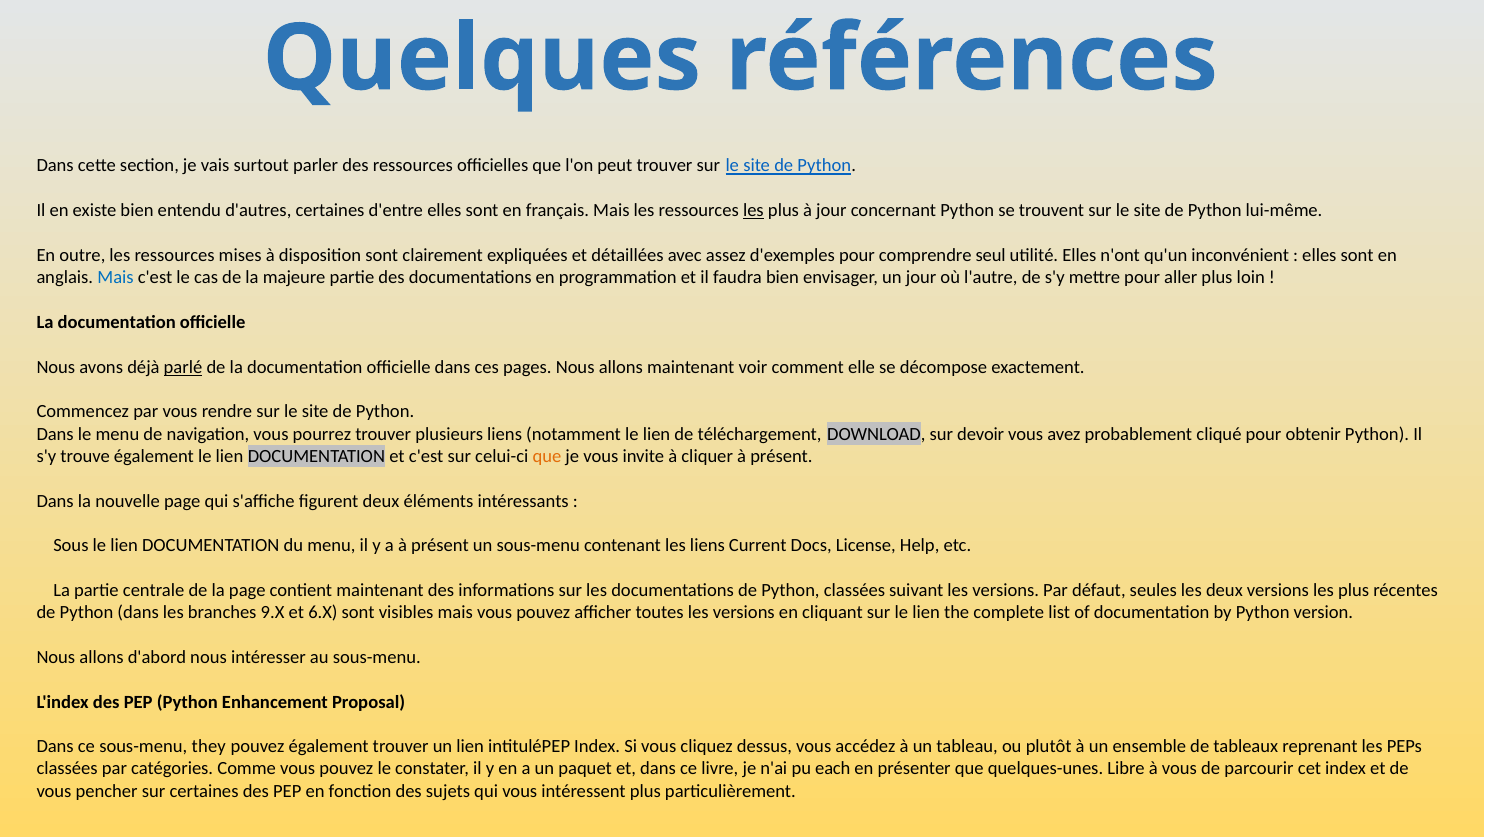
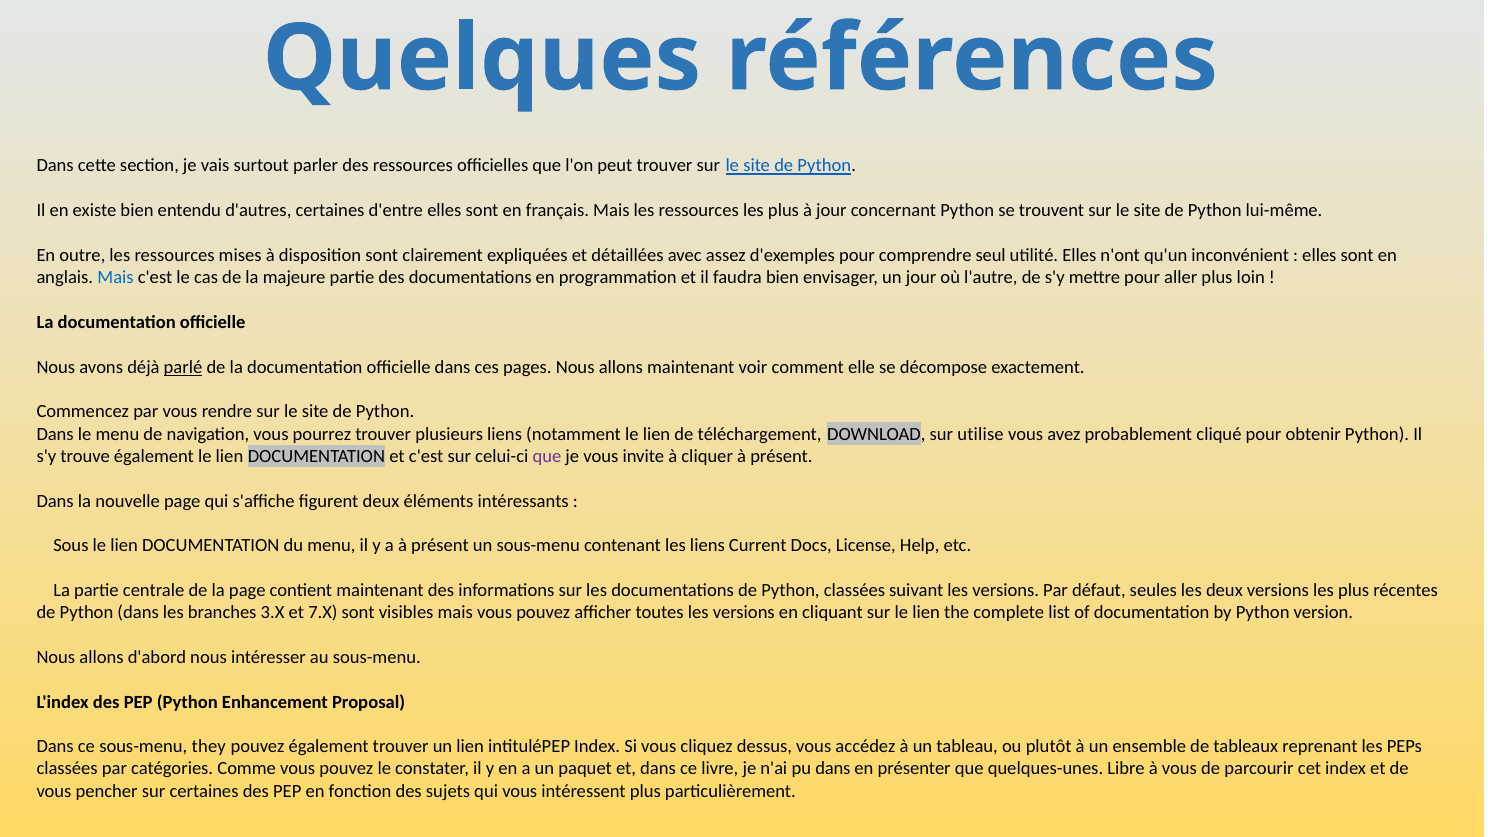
les underline: present -> none (753, 211)
devoir: devoir -> utilise (981, 434)
que colour: orange -> purple (547, 456)
9.X: 9.X -> 3.X (273, 613)
6.X: 6.X -> 7.X (323, 613)
pu each: each -> dans (833, 769)
